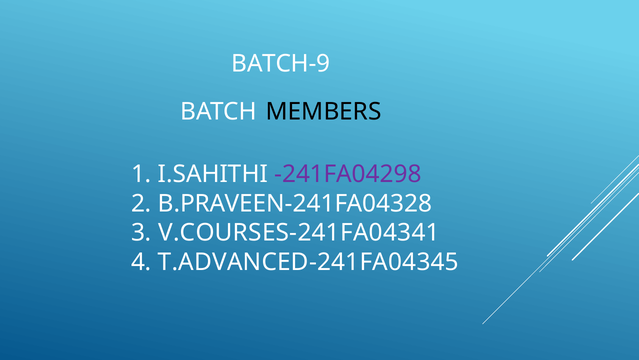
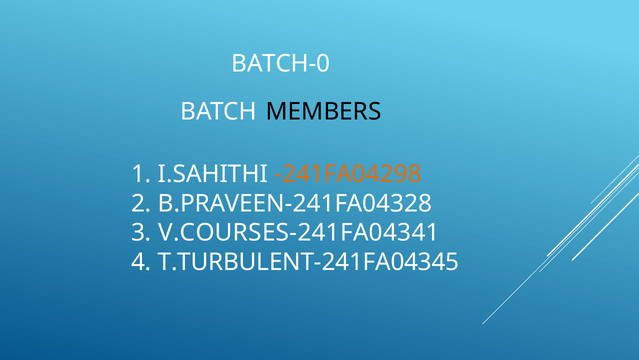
BATCH-9: BATCH-9 -> BATCH-0 (281, 63)
-241FA04298 colour: purple -> orange (348, 174)
T.ADVANCED-241FA04345: T.ADVANCED-241FA04345 -> T.TURBULENT-241FA04345 (309, 262)
